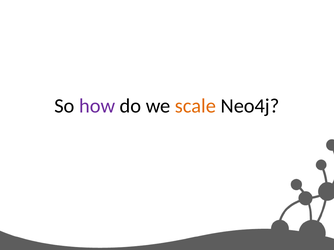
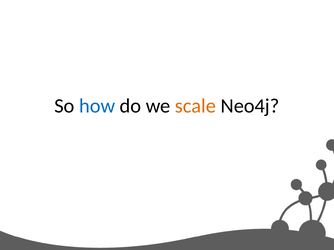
how colour: purple -> blue (97, 106)
